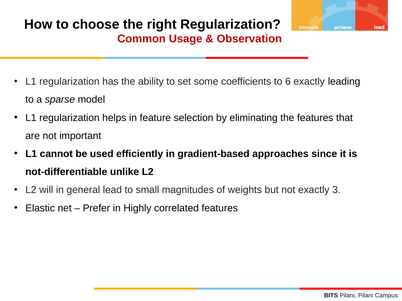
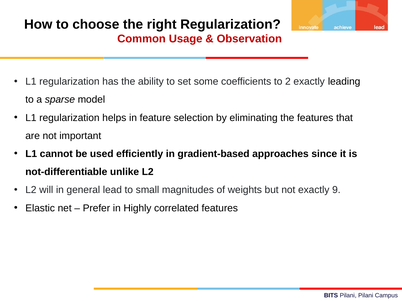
6: 6 -> 2 (288, 82)
3: 3 -> 9 (336, 190)
